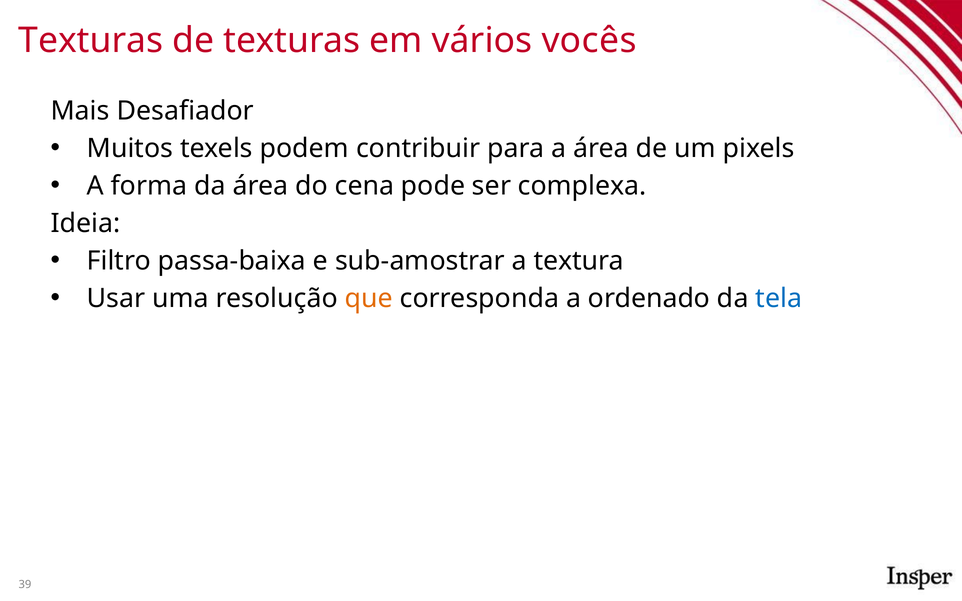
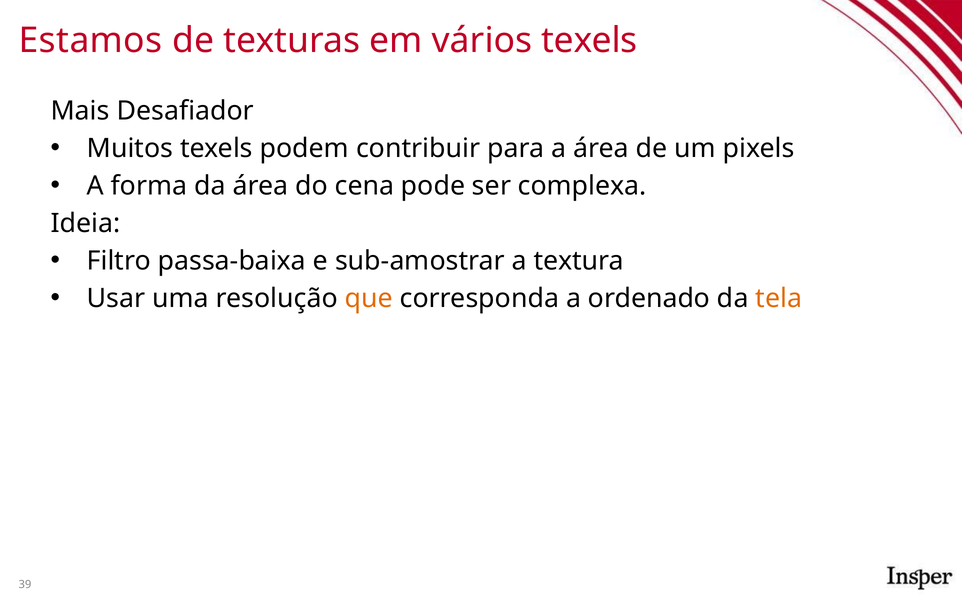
Texturas: Texturas -> Estamos (91, 41)
vários vocês: vocês -> texels (589, 41)
tela colour: blue -> orange (779, 298)
